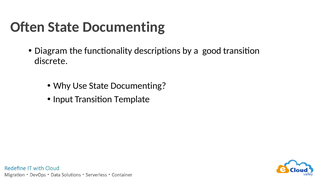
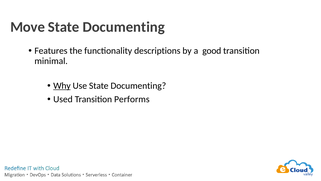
Often: Often -> Move (28, 27)
Diagram: Diagram -> Features (51, 51)
discrete: discrete -> minimal (51, 61)
Why underline: none -> present (62, 86)
Input: Input -> Used (63, 99)
Template: Template -> Performs (132, 99)
